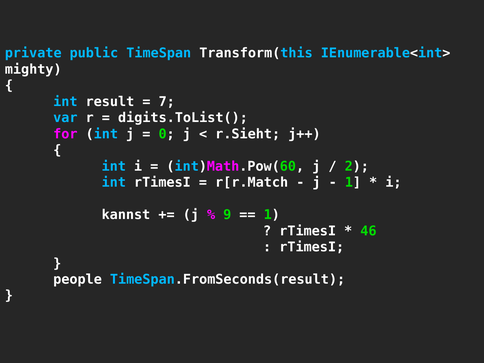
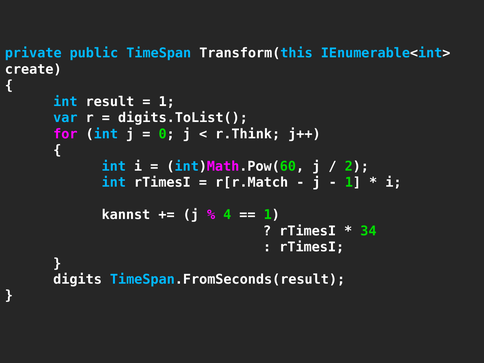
mighty: mighty -> create (33, 69)
7: 7 -> 1 (167, 102)
r.Sieht: r.Sieht -> r.Think (248, 134)
9: 9 -> 4 (227, 215)
46: 46 -> 34 (368, 231)
people: people -> digits (78, 279)
